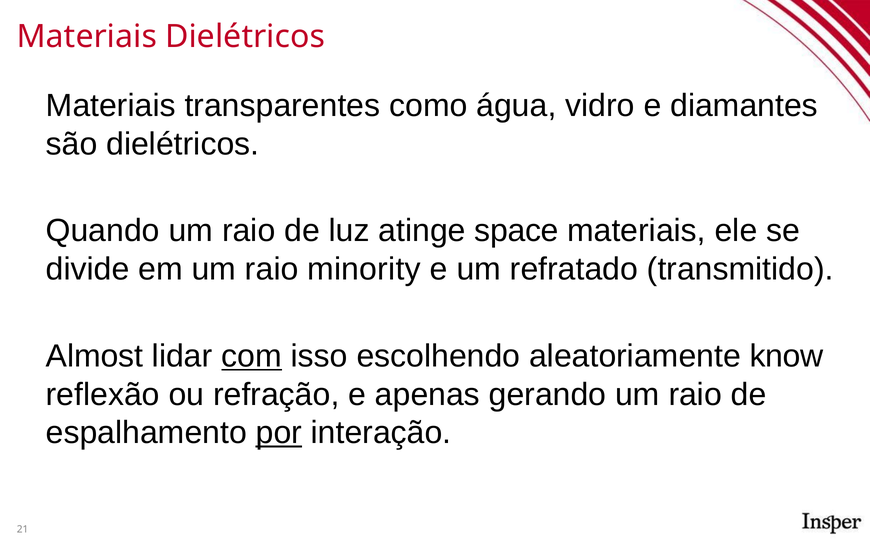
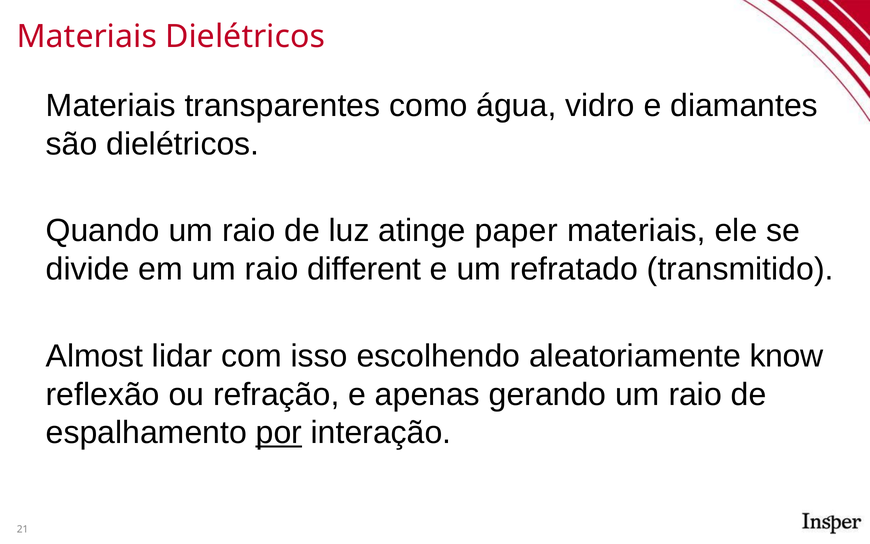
space: space -> paper (516, 231)
minority: minority -> different (364, 269)
com underline: present -> none (252, 356)
